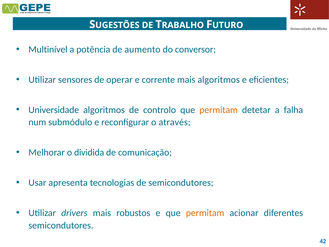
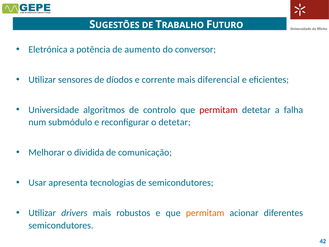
Multinível: Multinível -> Eletrónica (48, 49)
operar: operar -> díodos (120, 80)
mais algoritmos: algoritmos -> diferencial (219, 80)
permitam colour: orange -> red (219, 110)
o através: através -> detetar (175, 122)
